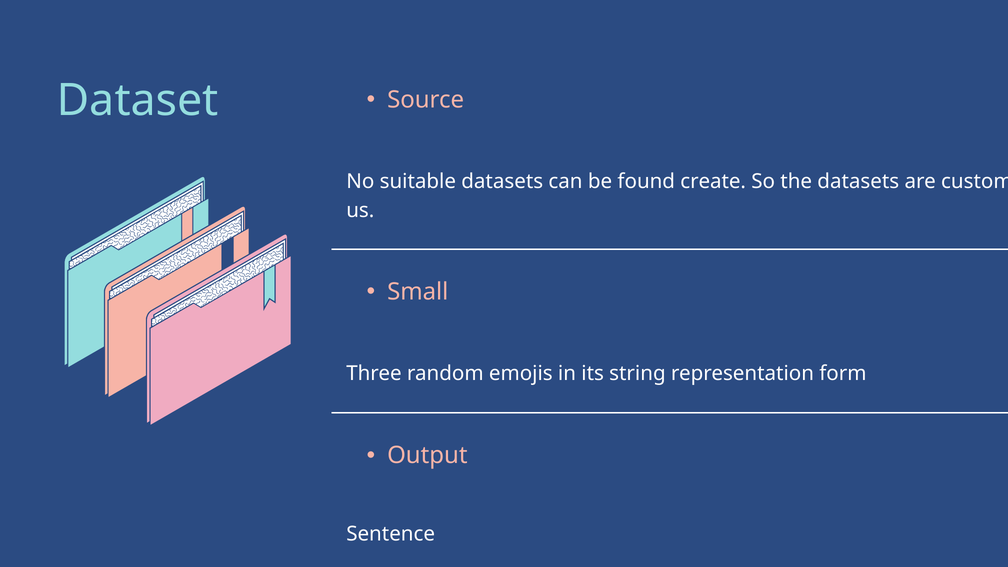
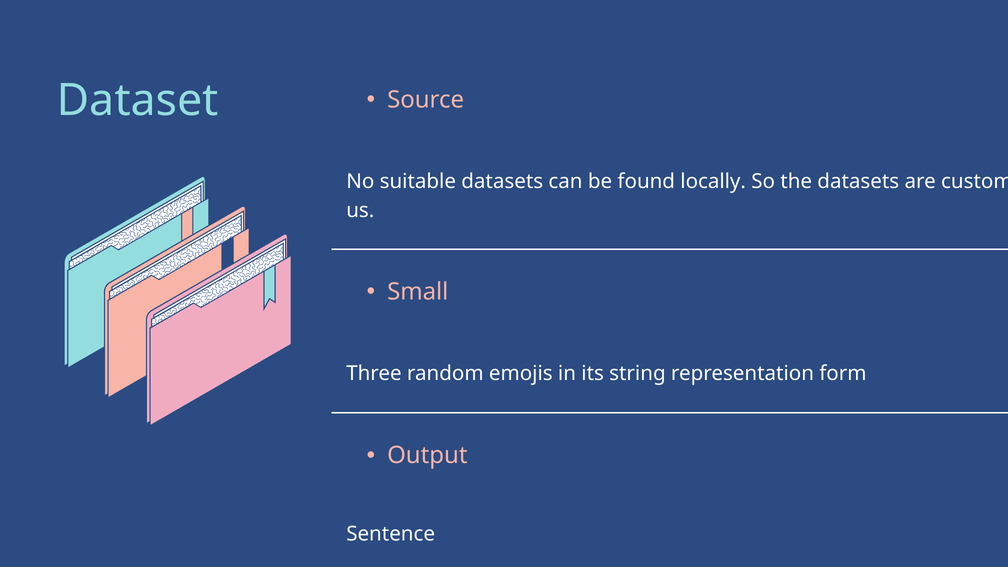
create: create -> locally (713, 182)
